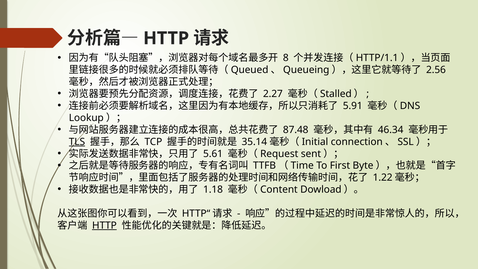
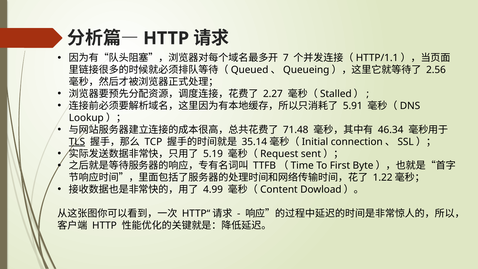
8: 8 -> 7 (286, 58)
87.48: 87.48 -> 71.48 (296, 130)
5.61: 5.61 -> 5.19 (213, 154)
1.18: 1.18 -> 4.99 (213, 190)
HTTP underline: present -> none (104, 225)
